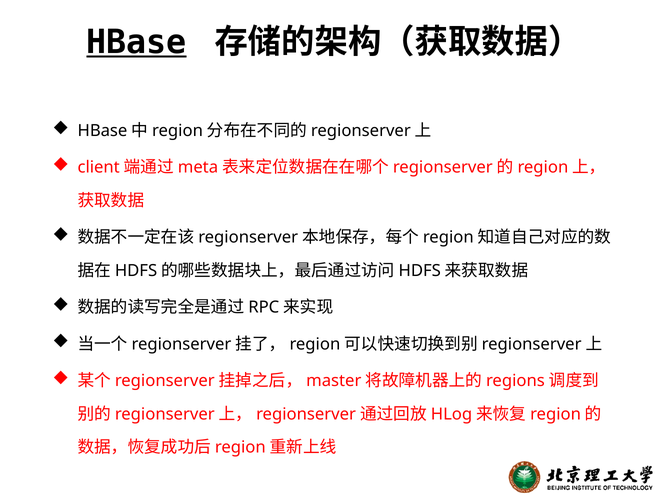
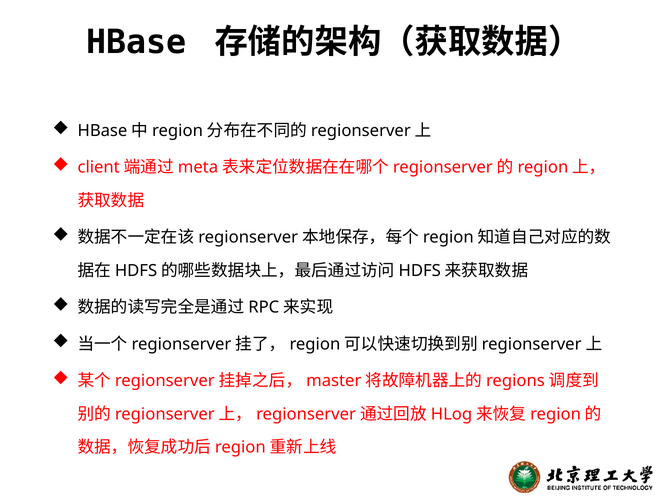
HBase underline: present -> none (136, 42)
